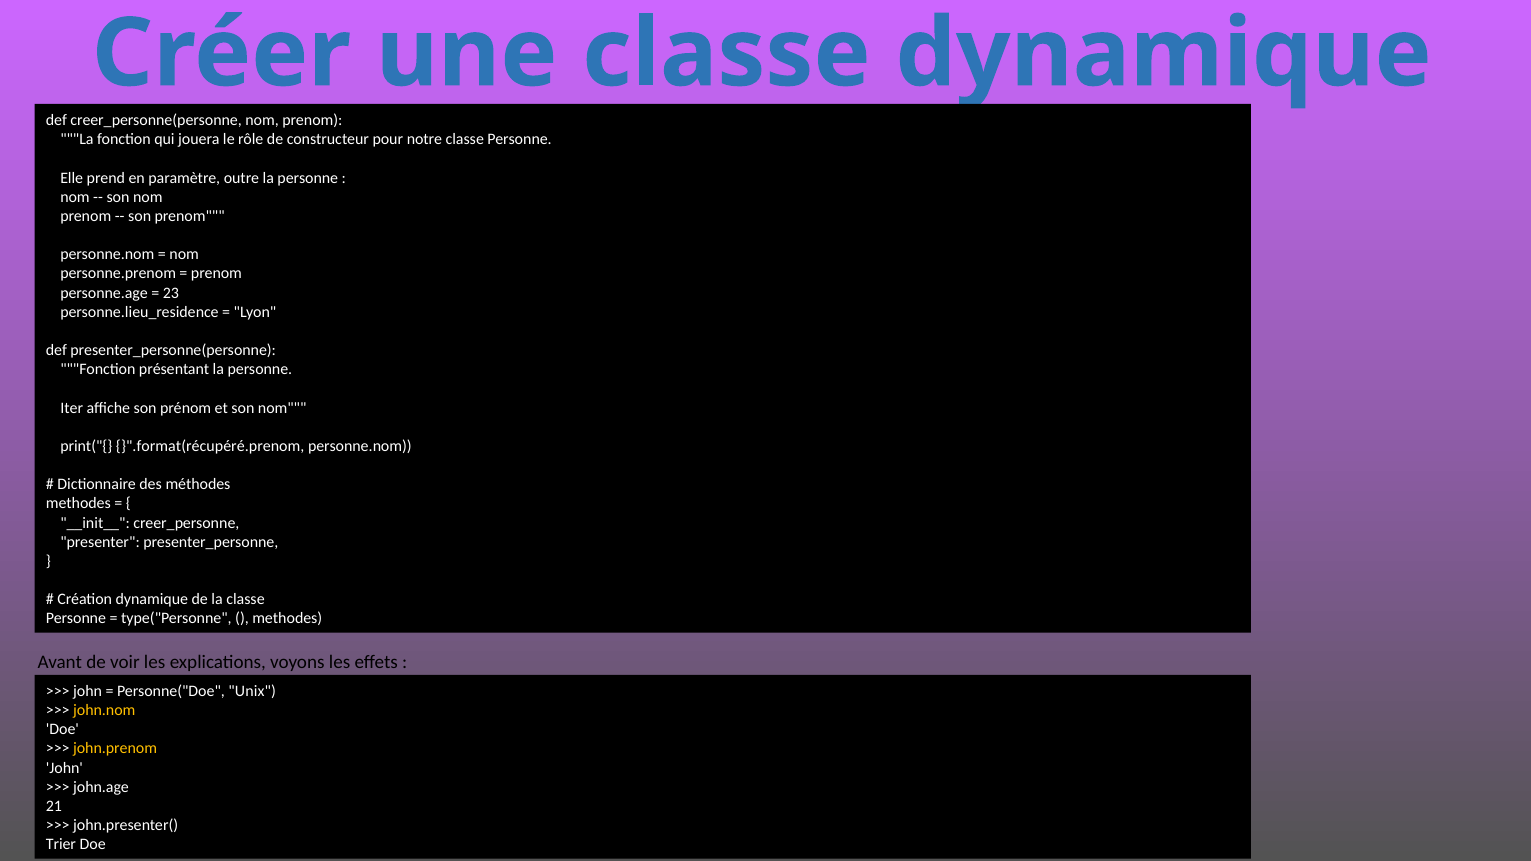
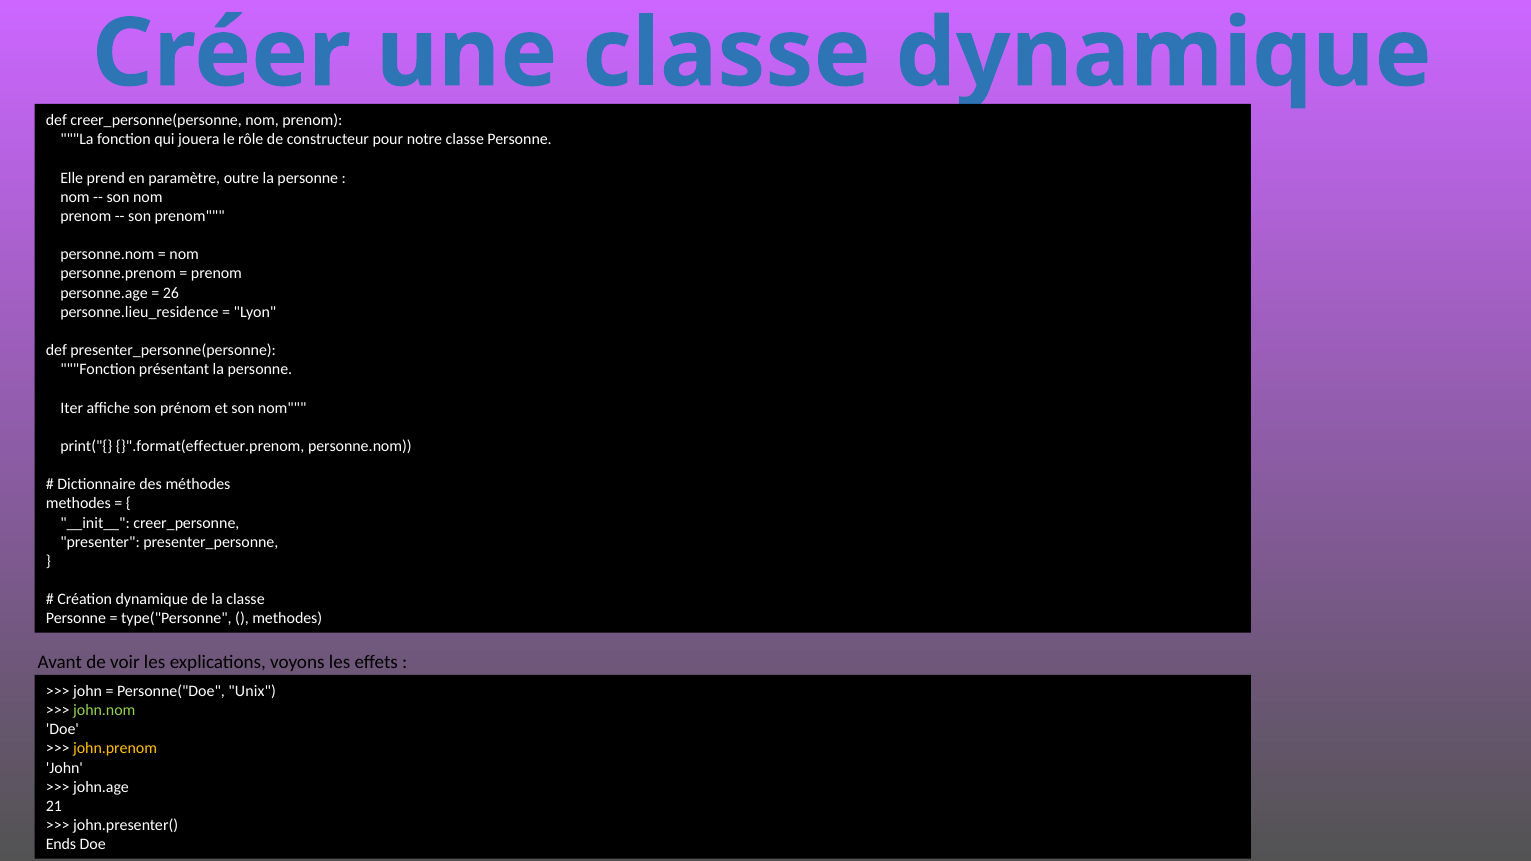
23: 23 -> 26 (171, 293)
}".format(récupéré.prenom: }".format(récupéré.prenom -> }".format(effectuer.prenom (210, 446)
john.nom colour: yellow -> light green (104, 711)
Trier: Trier -> Ends (61, 845)
